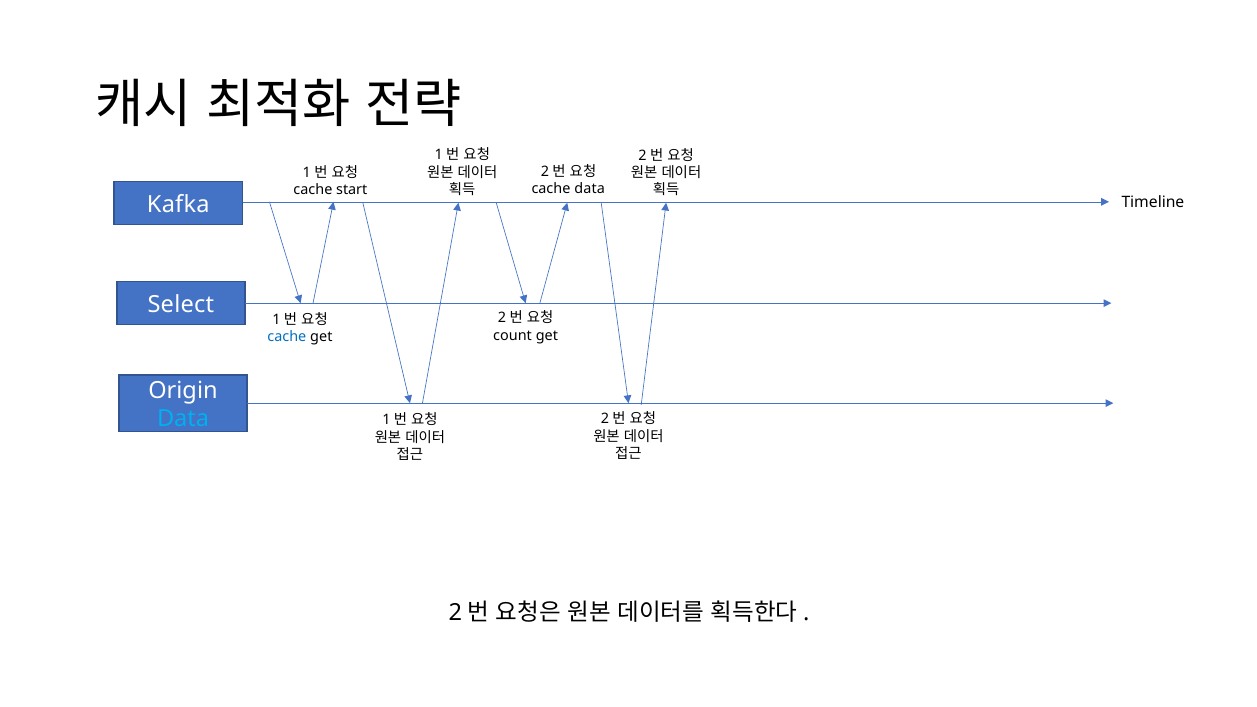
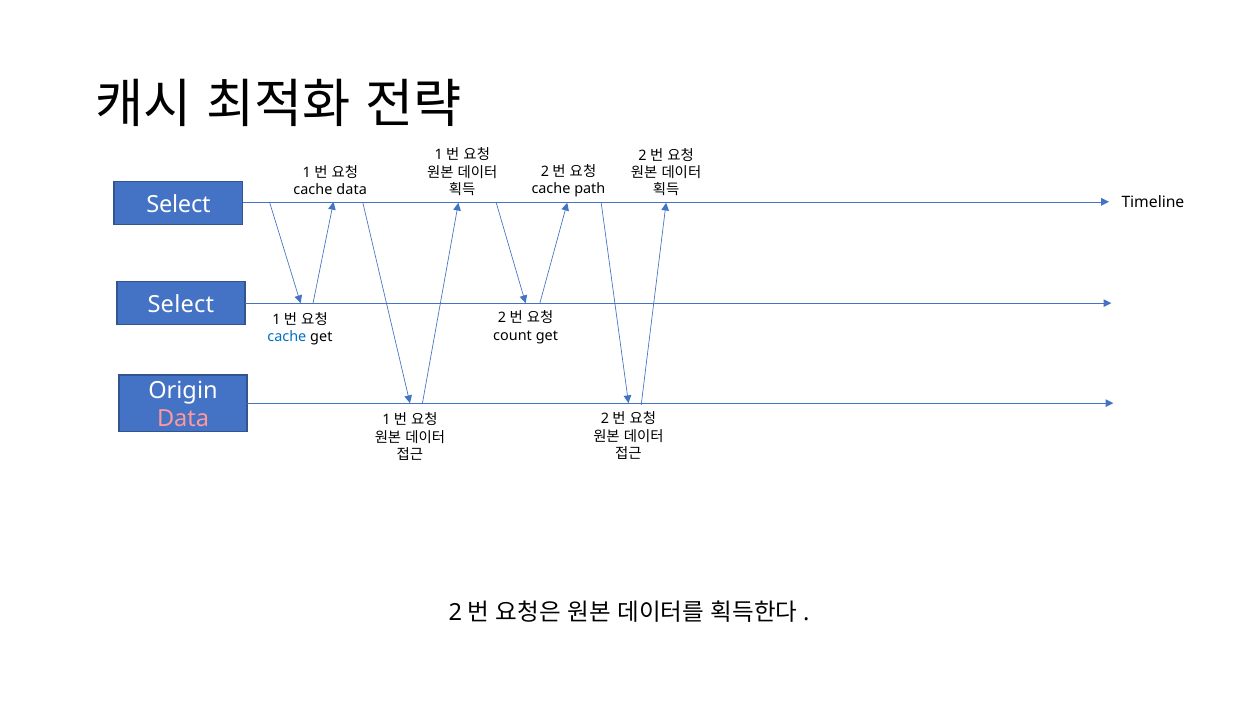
cache data: data -> path (590, 189)
cache start: start -> data (352, 190)
Kafka: Kafka -> Select (179, 205)
Data colour: light blue -> pink (183, 419)
